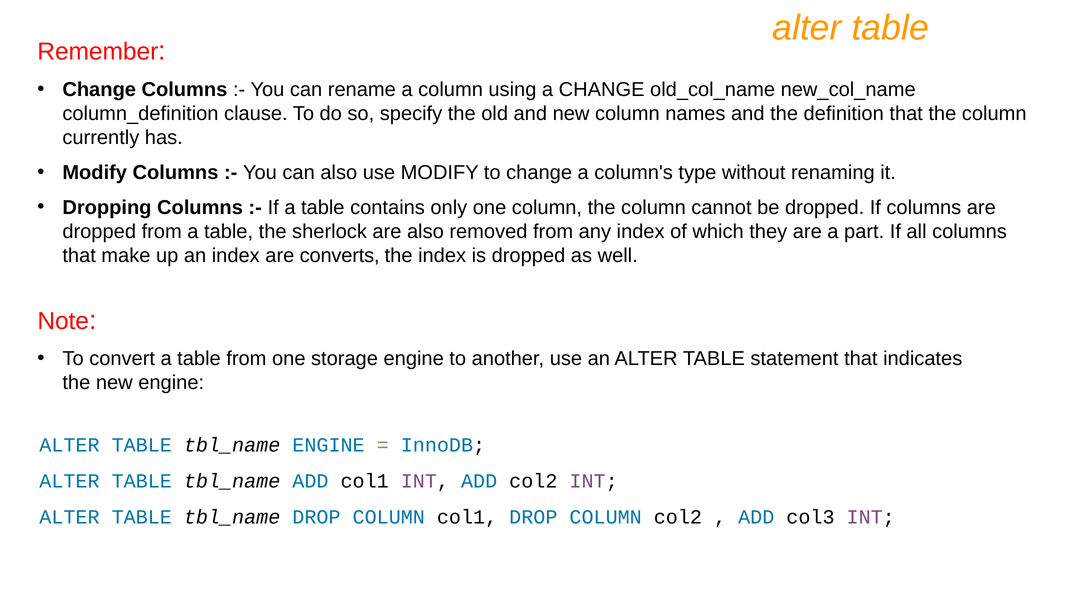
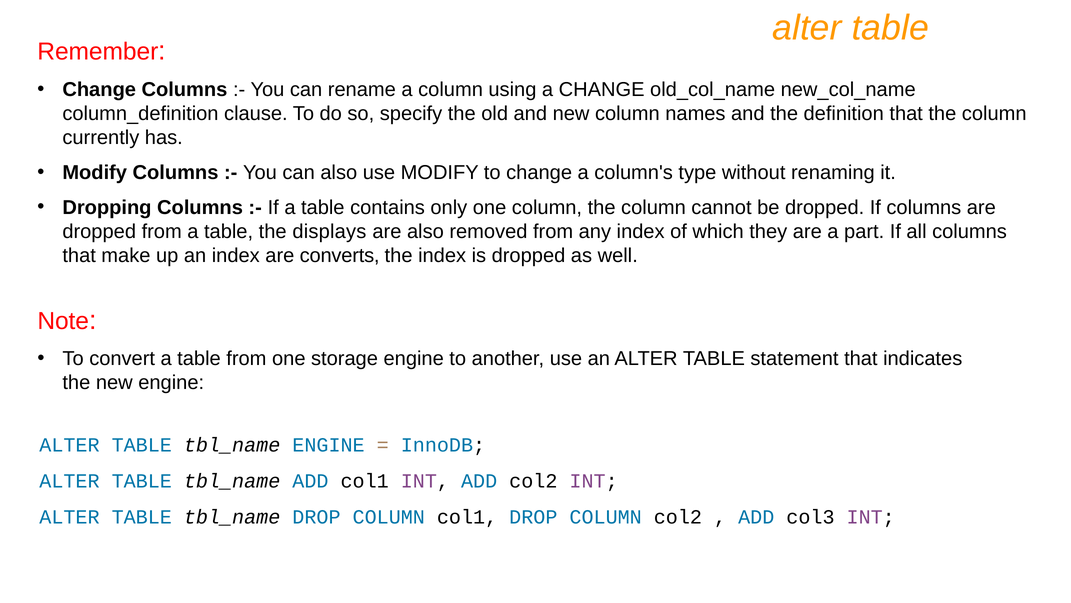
sherlock: sherlock -> displays (329, 231)
